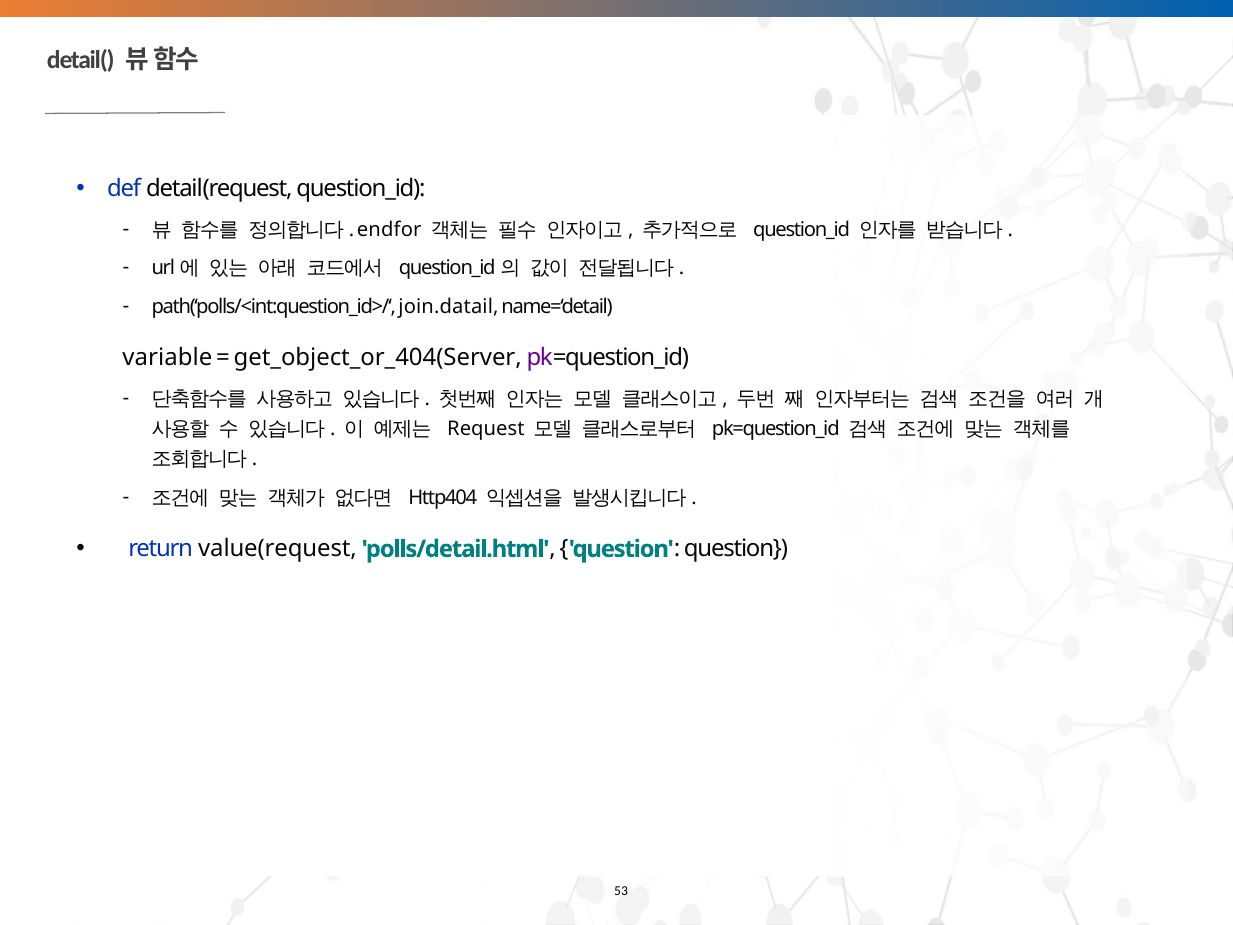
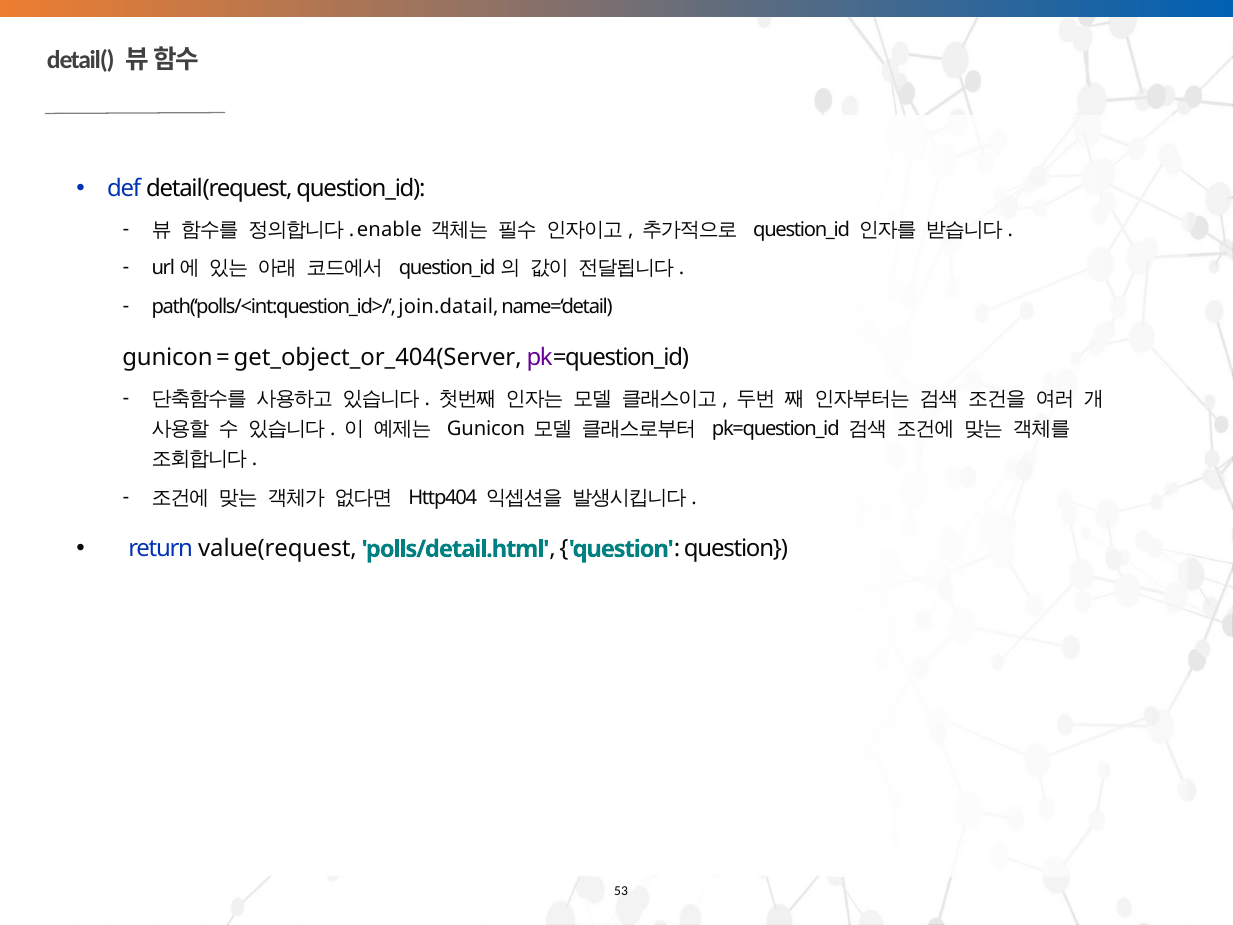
endfor: endfor -> enable (389, 229)
variable: variable -> gunicon (167, 358)
Request: Request -> Gunicon (486, 429)
